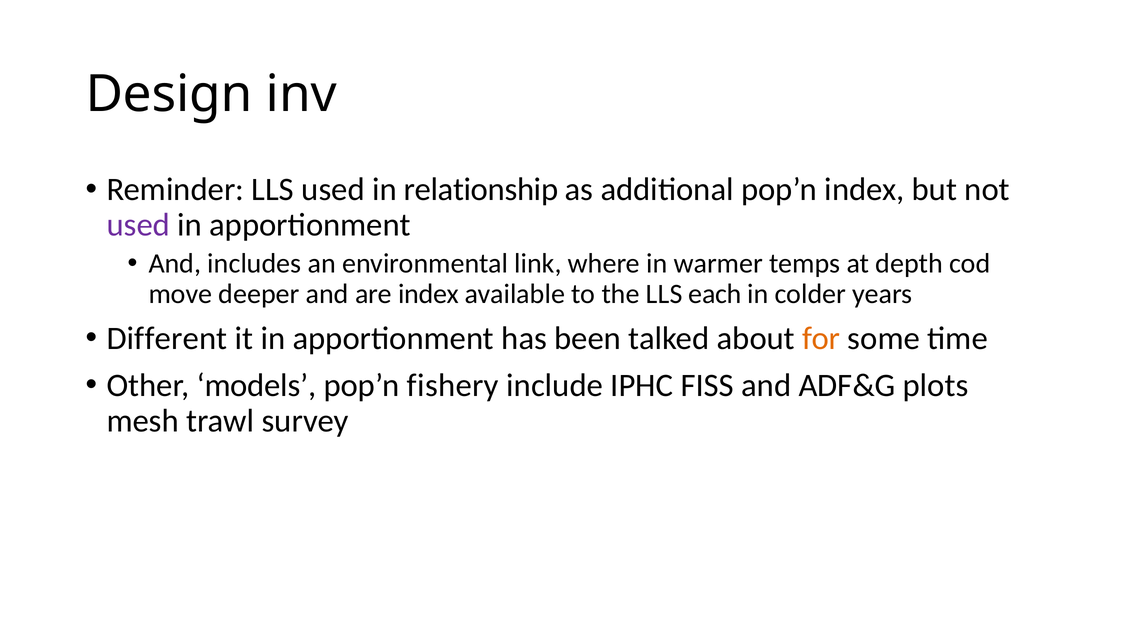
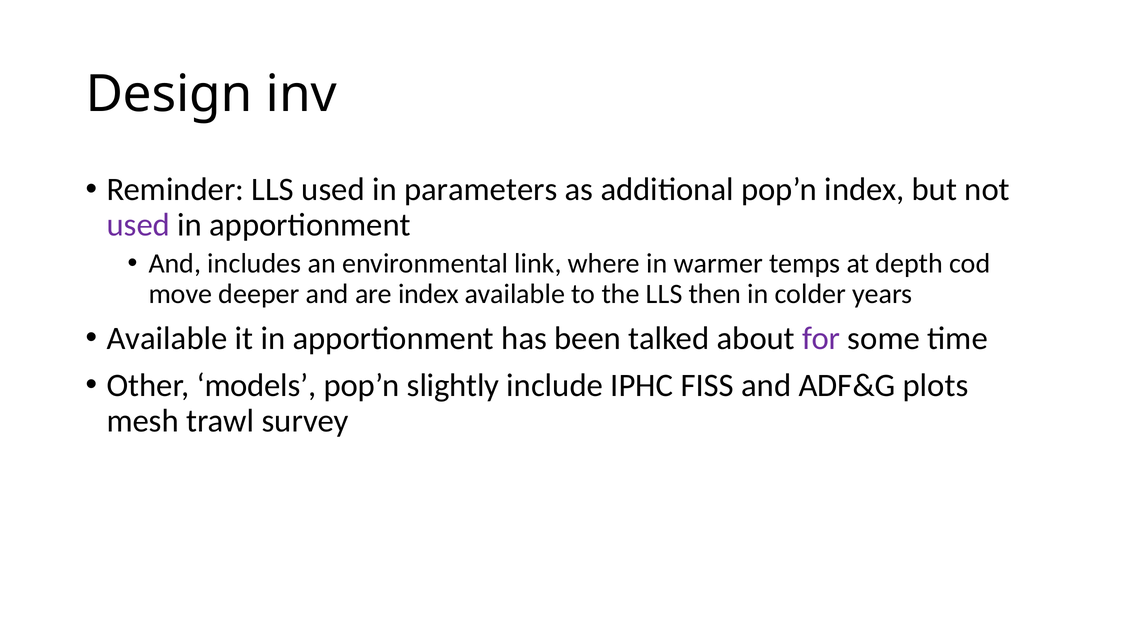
relationship: relationship -> parameters (481, 190)
each: each -> then (715, 294)
Different: Different -> Available (167, 338)
for colour: orange -> purple (821, 338)
fishery: fishery -> slightly (453, 386)
